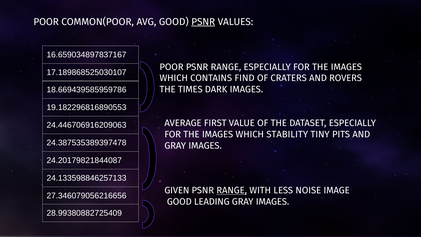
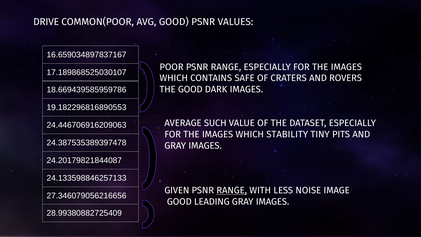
POOR: POOR -> DRIVE (46, 22)
PSNR underline: present -> none (203, 22)
FIND: FIND -> SAFE (245, 78)
THE TIMES: TIMES -> GOOD (190, 89)
FIRST: FIRST -> SUCH (215, 123)
